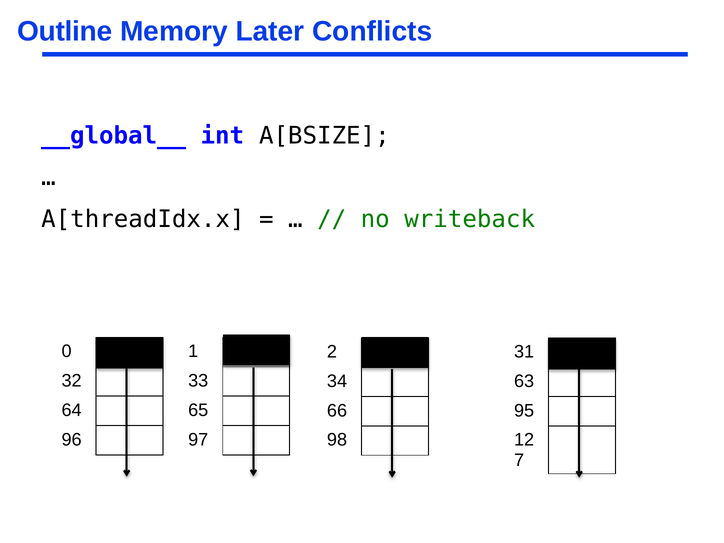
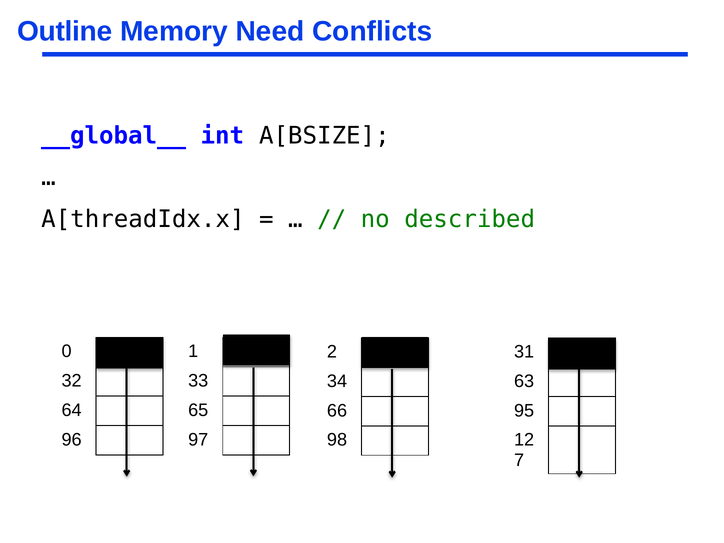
Later: Later -> Need (270, 31)
writeback: writeback -> described (470, 219)
